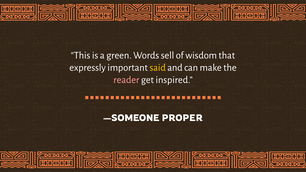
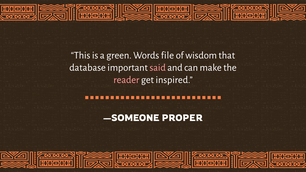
sell: sell -> file (167, 55)
expressly: expressly -> database (88, 67)
said colour: yellow -> pink (158, 67)
